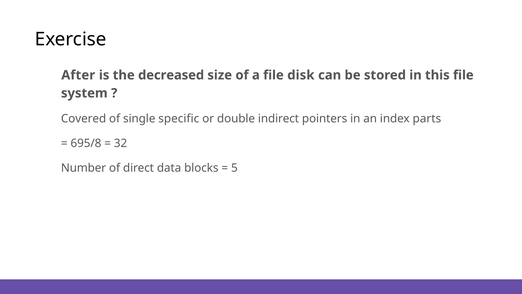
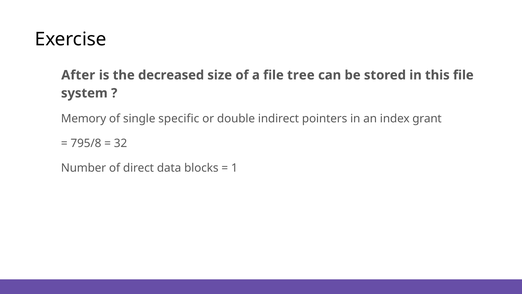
disk: disk -> tree (301, 75)
Covered: Covered -> Memory (84, 118)
parts: parts -> grant (427, 118)
695/8: 695/8 -> 795/8 (86, 143)
5: 5 -> 1 (234, 168)
